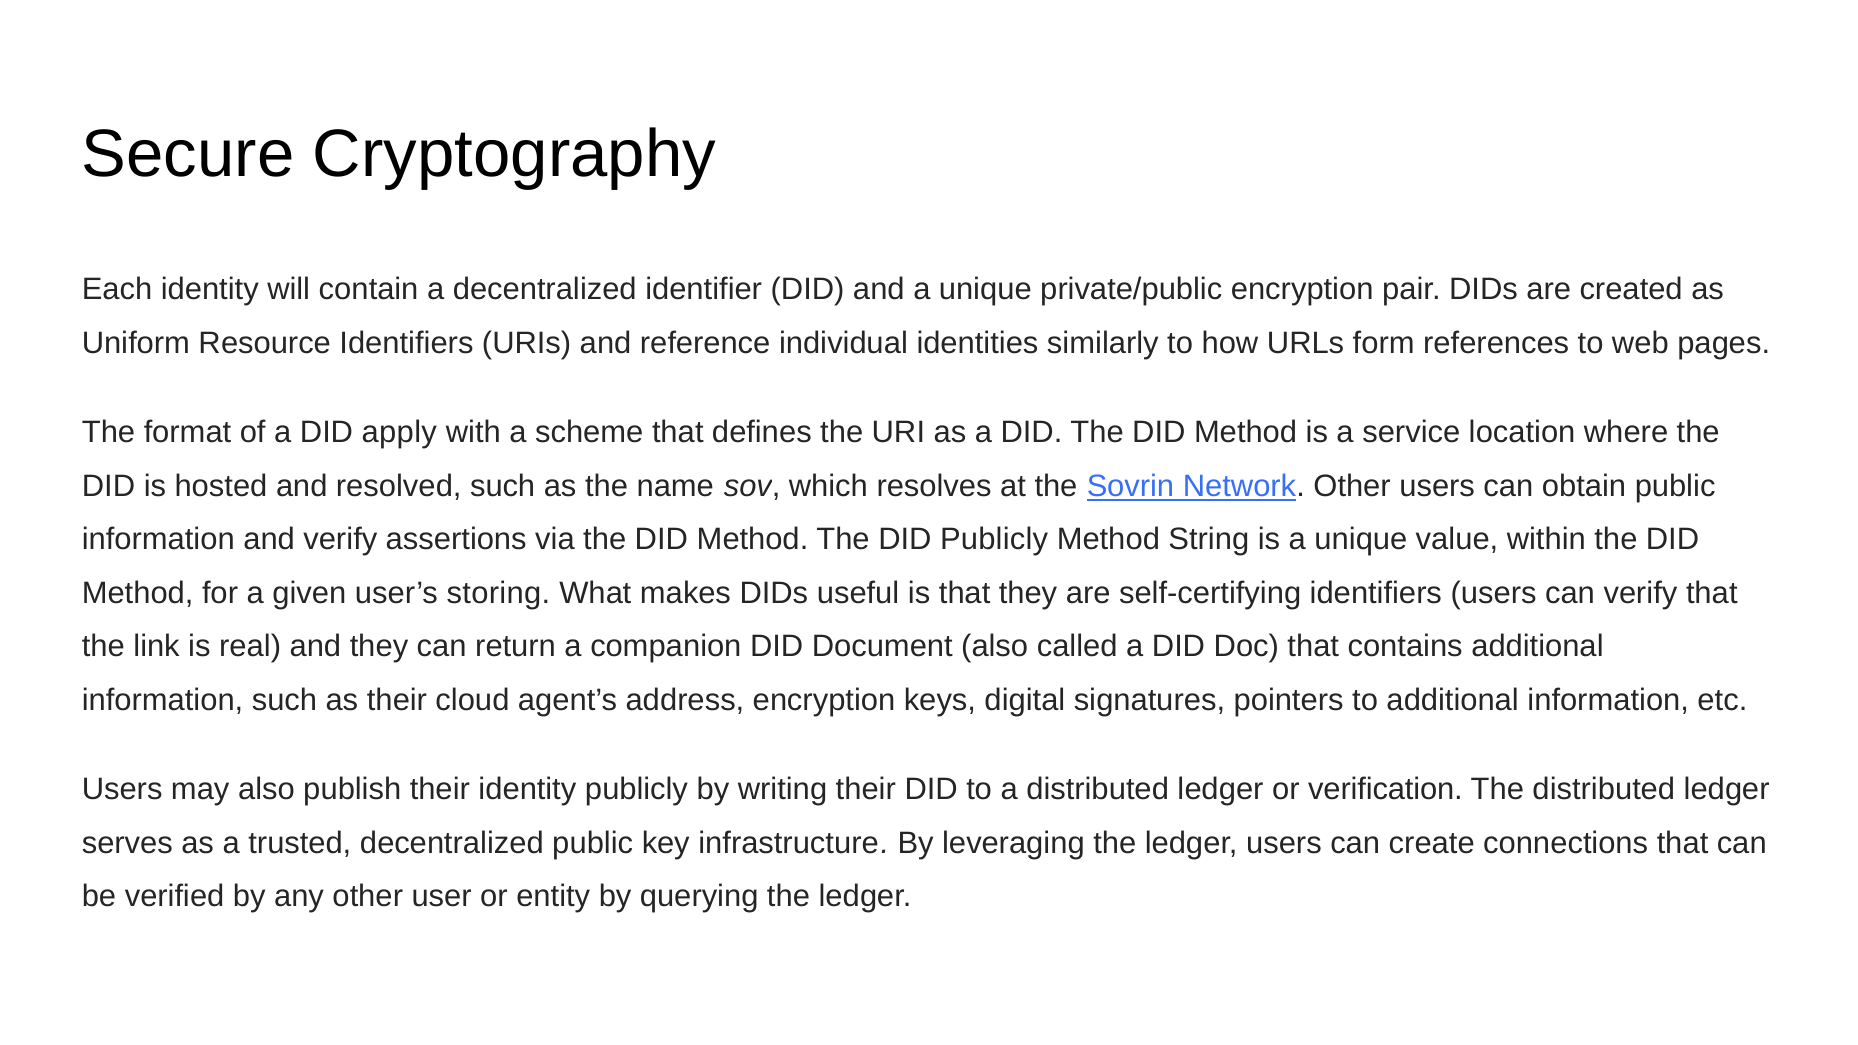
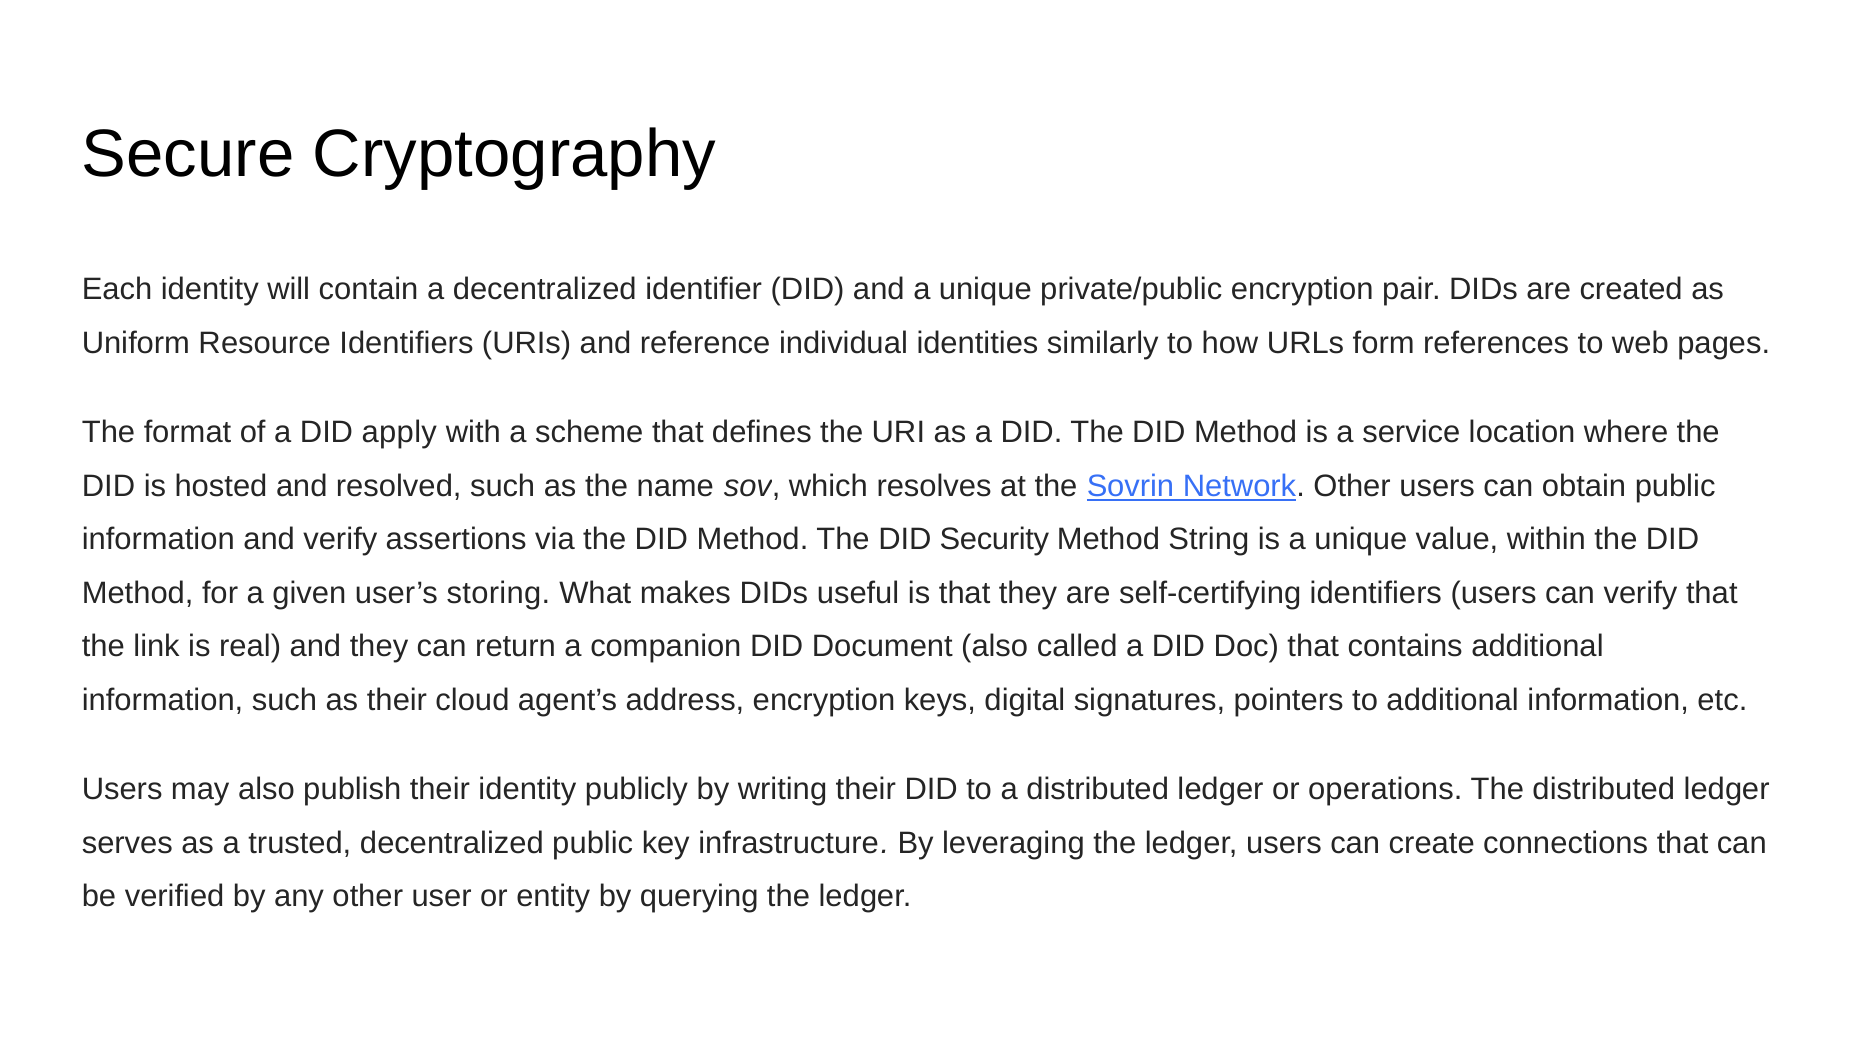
DID Publicly: Publicly -> Security (994, 540)
verification: verification -> operations (1385, 790)
